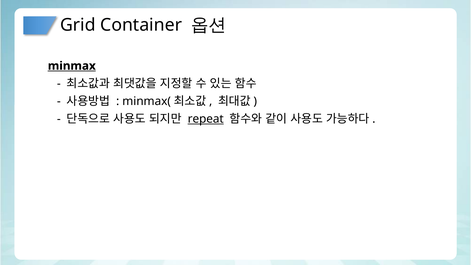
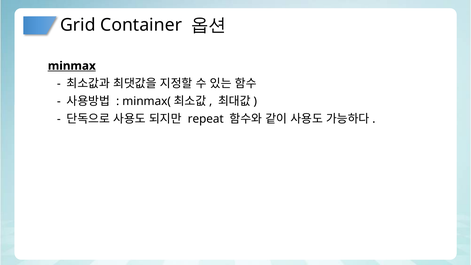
repeat underline: present -> none (206, 119)
